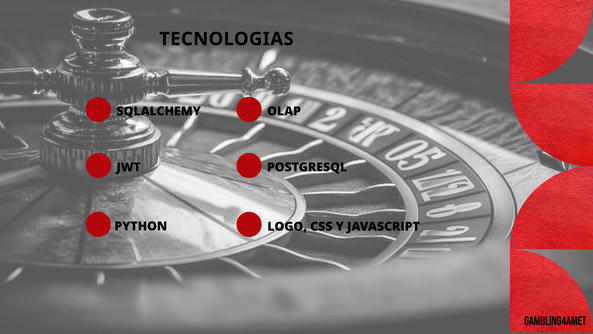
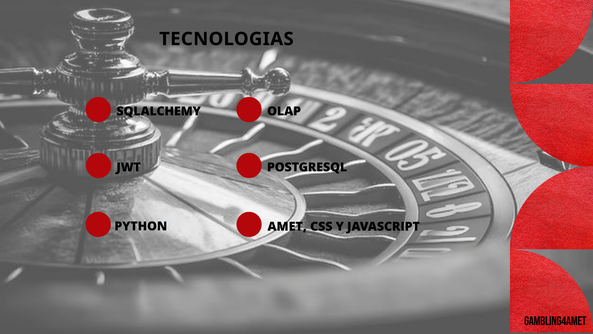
LOGO: LOGO -> AMET (287, 226)
